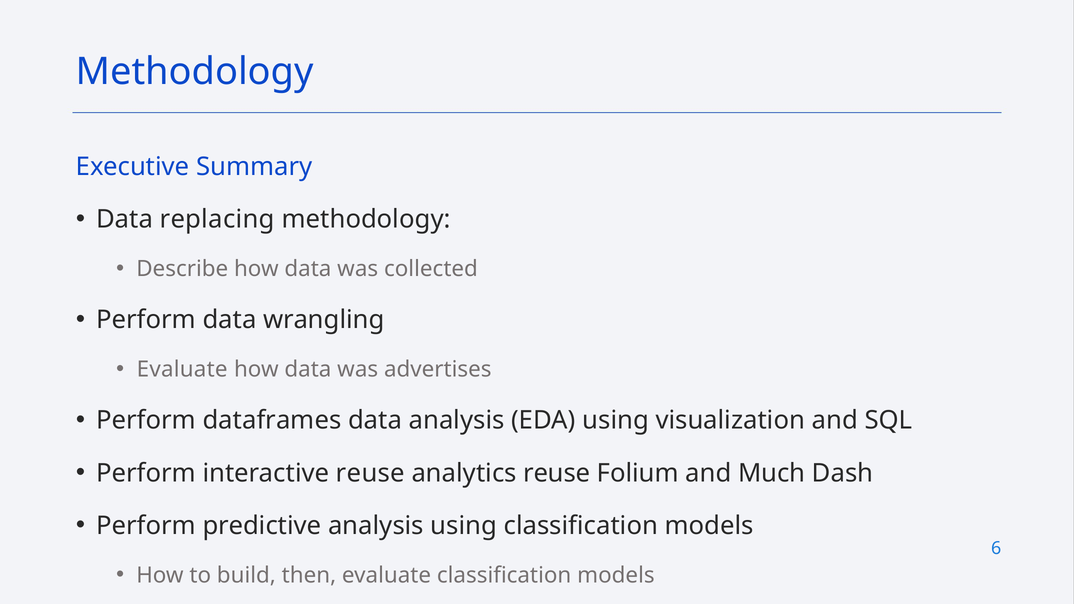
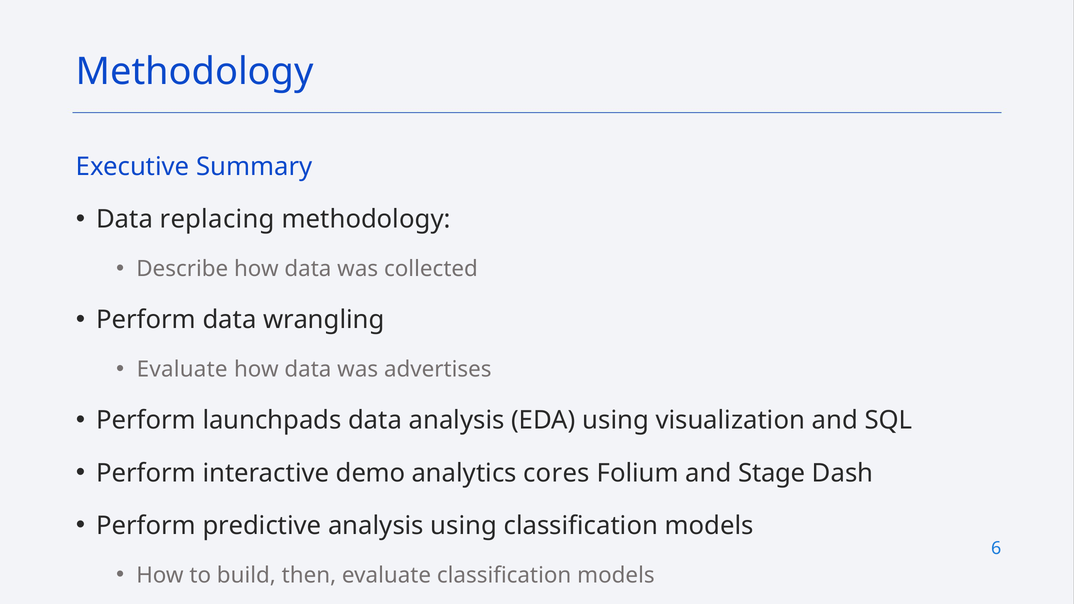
dataframes: dataframes -> launchpads (272, 420)
interactive reuse: reuse -> demo (371, 473)
analytics reuse: reuse -> cores (557, 473)
Much: Much -> Stage (772, 473)
